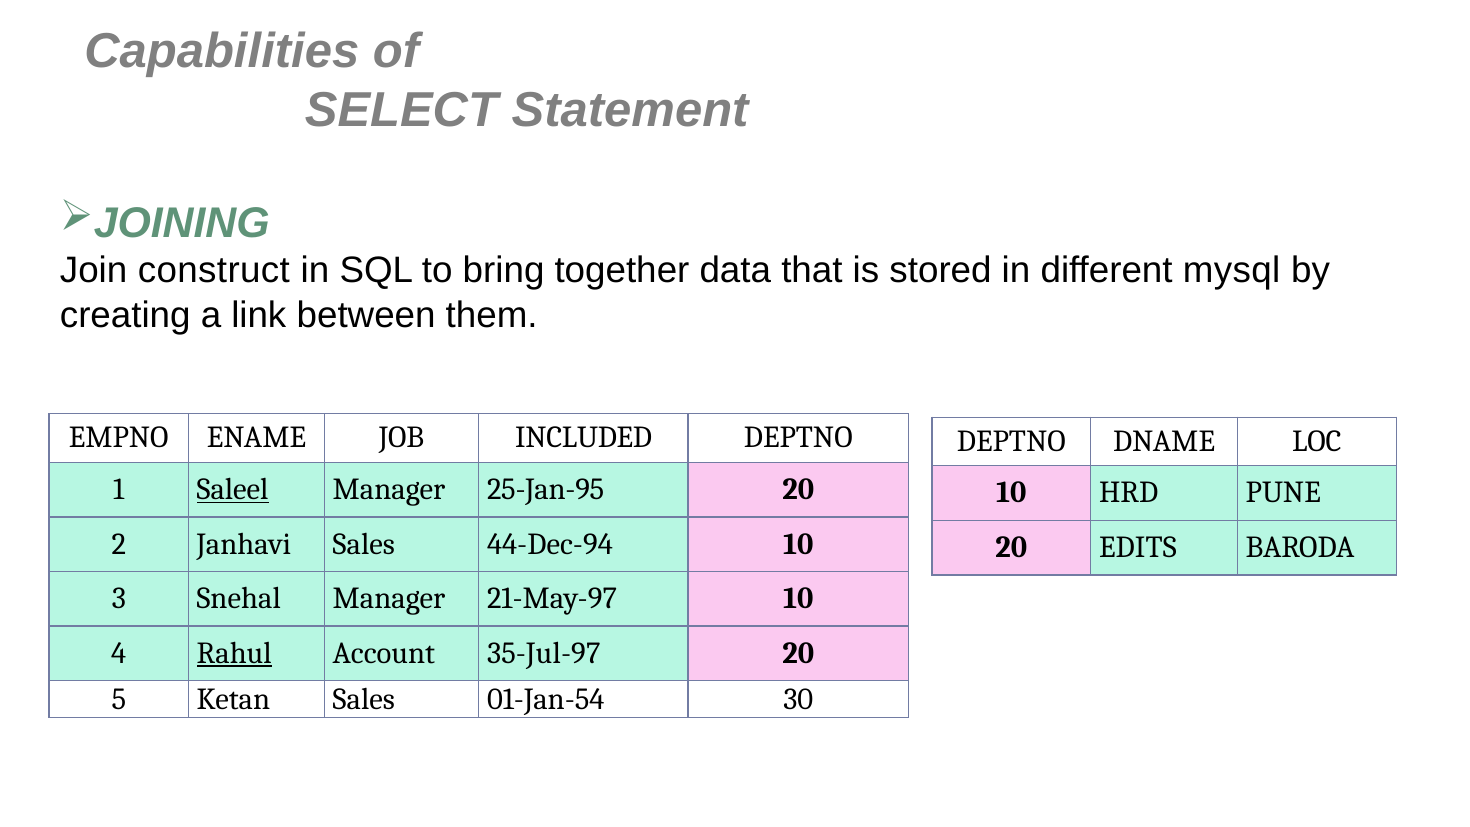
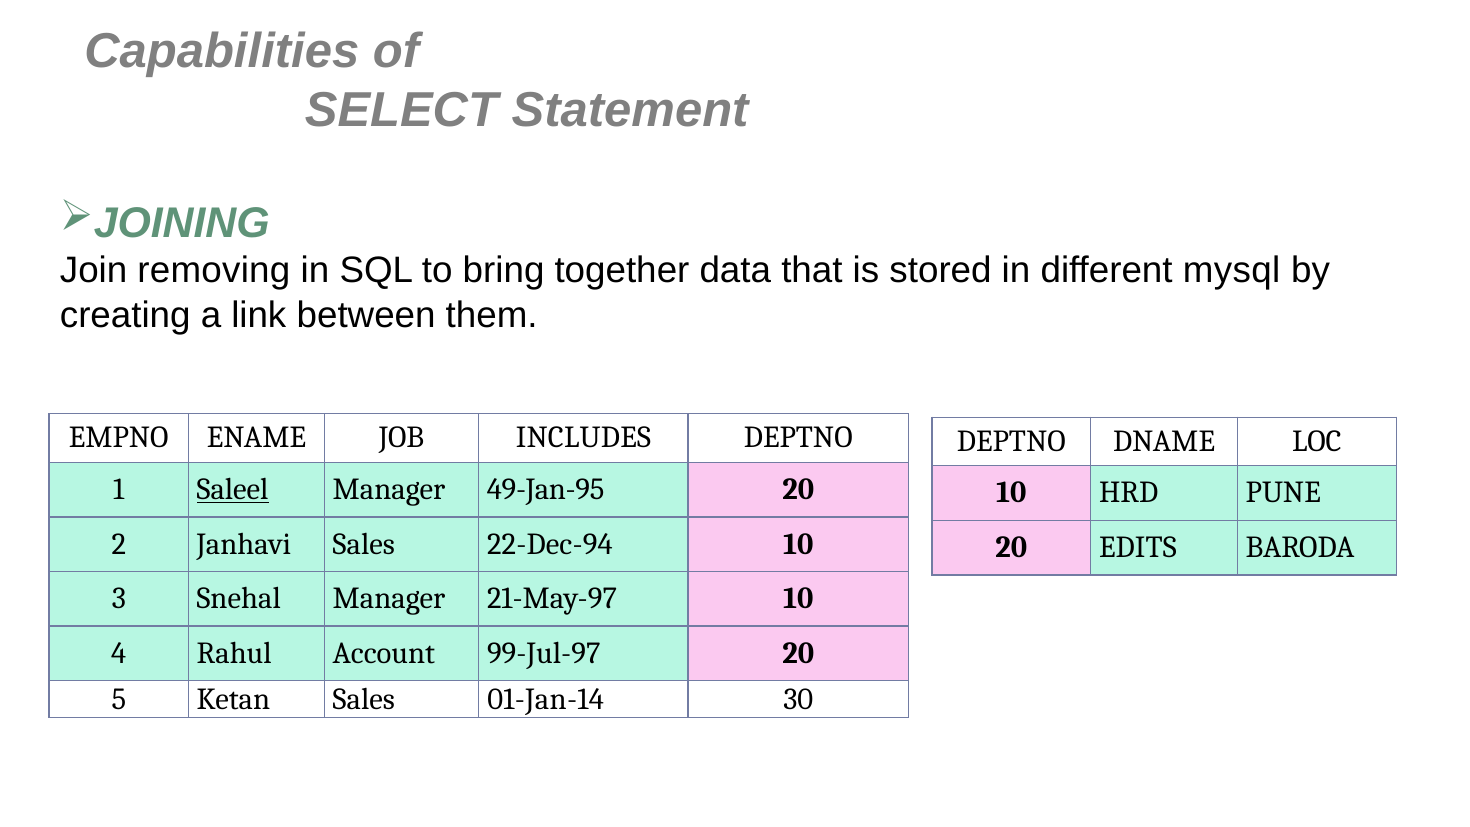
construct: construct -> removing (214, 271)
INCLUDED: INCLUDED -> INCLUDES (583, 438)
25-Jan-95: 25-Jan-95 -> 49-Jan-95 (546, 489)
44-Dec-94: 44-Dec-94 -> 22-Dec-94 (550, 544)
Rahul underline: present -> none (234, 653)
35-Jul-97: 35-Jul-97 -> 99-Jul-97 (544, 653)
01-Jan-54: 01-Jan-54 -> 01-Jan-14 (546, 699)
